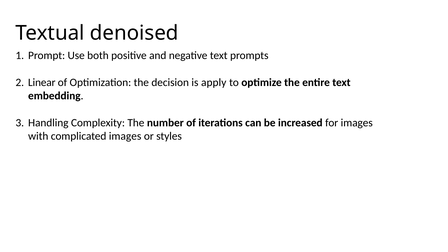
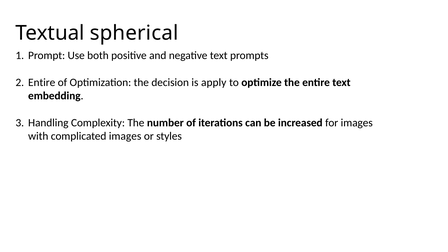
denoised: denoised -> spherical (134, 33)
Linear: Linear -> Entire (42, 82)
